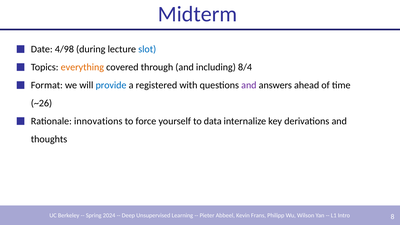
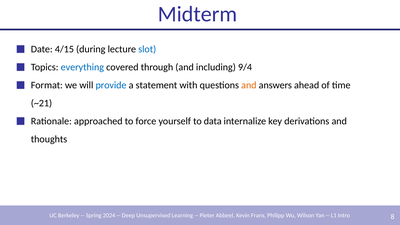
4/98: 4/98 -> 4/15 (64, 49)
everything colour: orange -> blue (82, 67)
8/4: 8/4 -> 9/4 (245, 67)
registered: registered -> statement (156, 85)
and colour: purple -> orange (249, 85)
~26: ~26 -> ~21 (41, 103)
innovations: innovations -> approached (98, 121)
